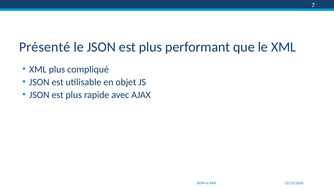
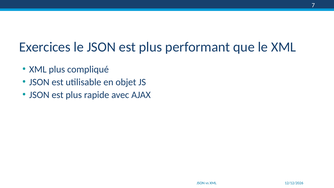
Présenté: Présenté -> Exercices (45, 47)
